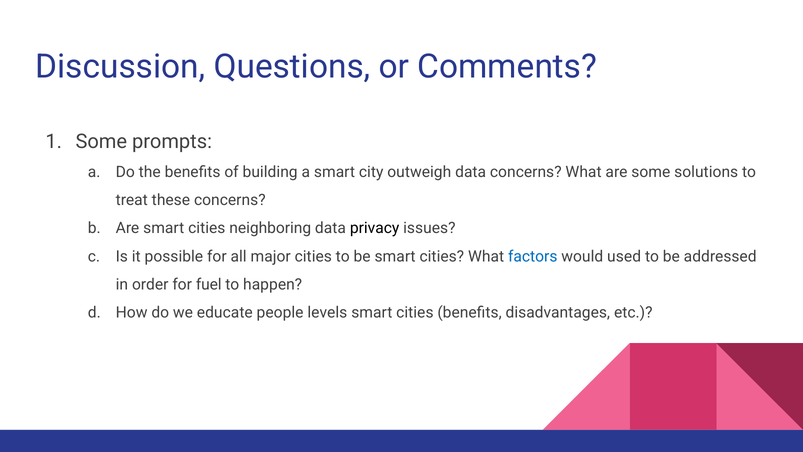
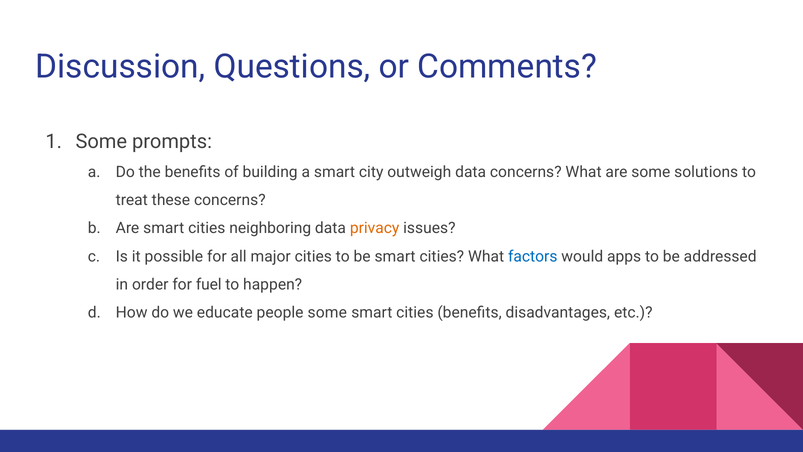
privacy colour: black -> orange (375, 228)
used: used -> apps (624, 256)
people levels: levels -> some (327, 313)
